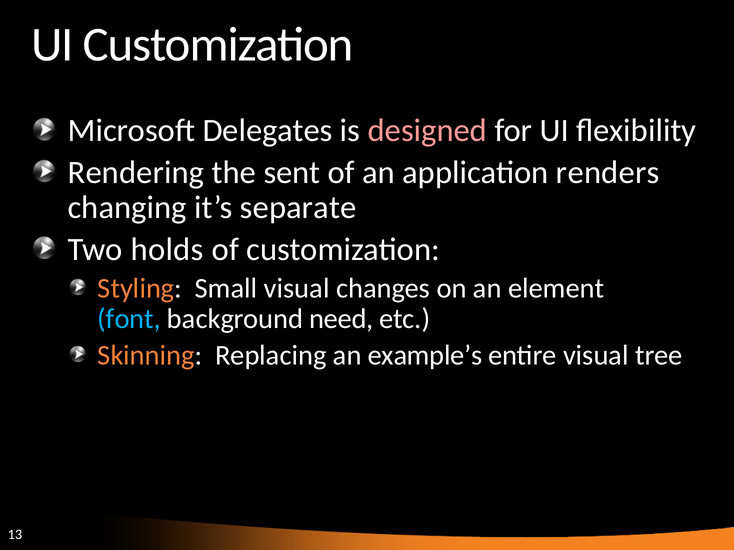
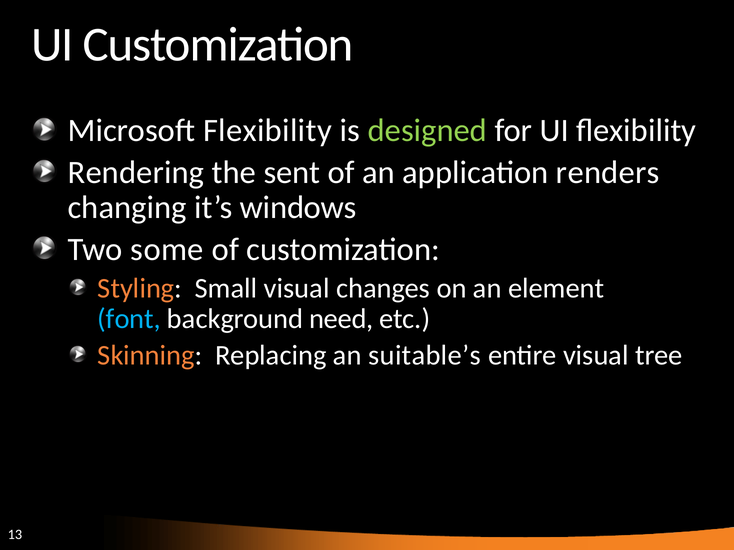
Microsoft Delegates: Delegates -> Flexibility (267, 131)
designed colour: pink -> light green (427, 131)
separate: separate -> windows (298, 208)
holds: holds -> some (167, 250)
example’s: example’s -> suitable’s (425, 356)
